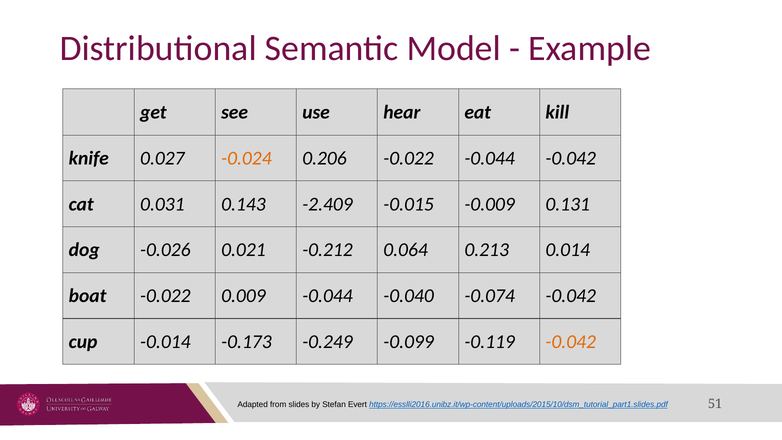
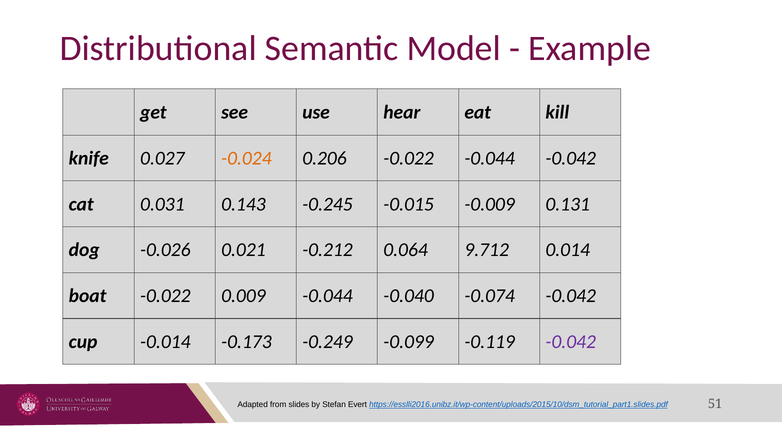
-2.409: -2.409 -> -0.245 (327, 204)
0.213: 0.213 -> 9.712 (487, 250)
-0.042 colour: orange -> purple (571, 341)
